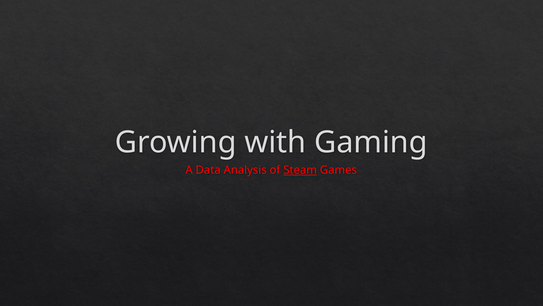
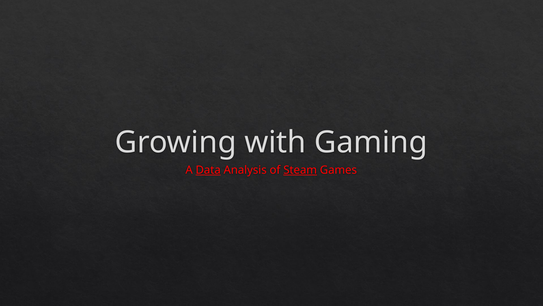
Data underline: none -> present (208, 170)
